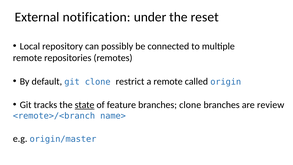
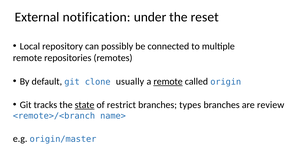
restrict: restrict -> usually (130, 81)
remote underline: none -> present (168, 81)
feature: feature -> restrict (121, 105)
branches clone: clone -> types (190, 105)
